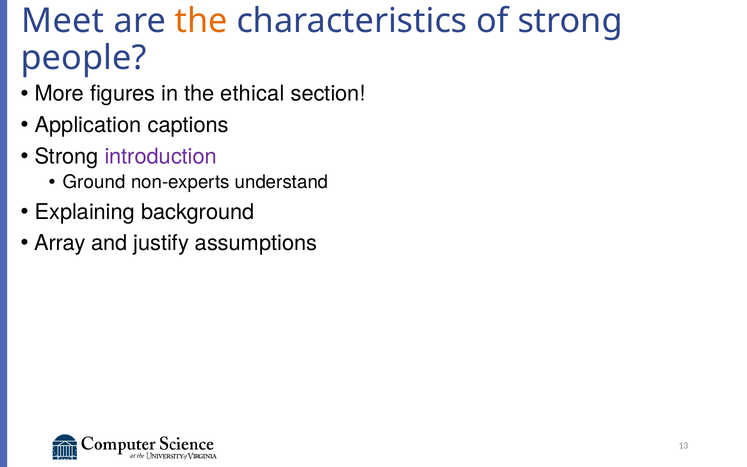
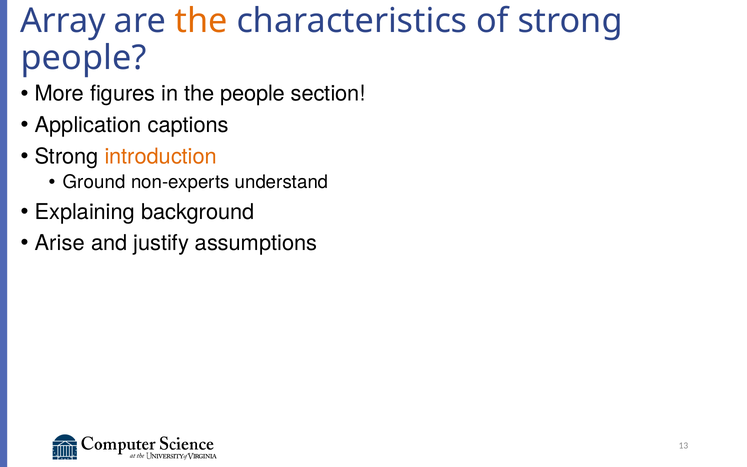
Meet: Meet -> Array (63, 21)
the ethical: ethical -> people (253, 94)
introduction colour: purple -> orange (161, 156)
Array: Array -> Arise (60, 243)
